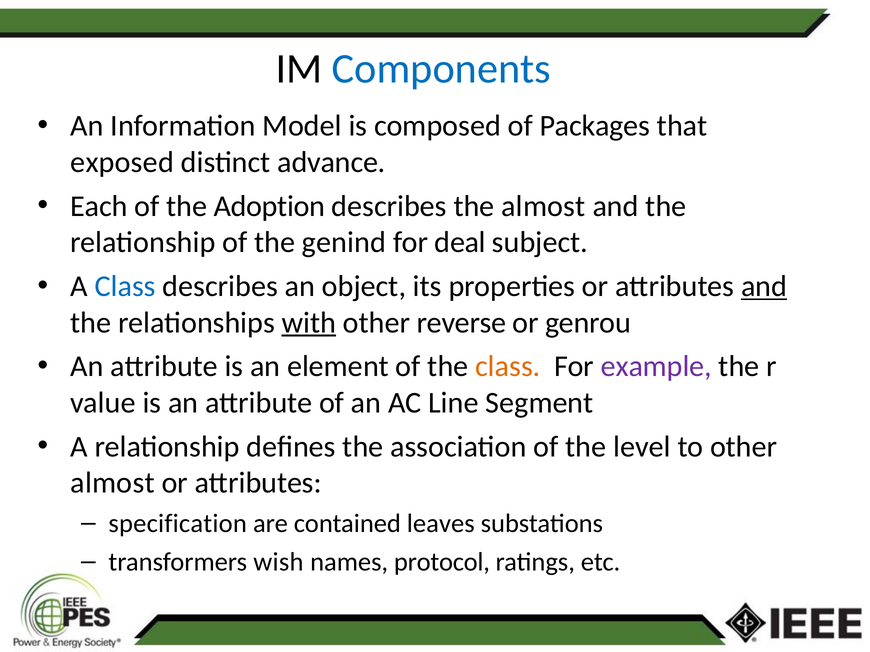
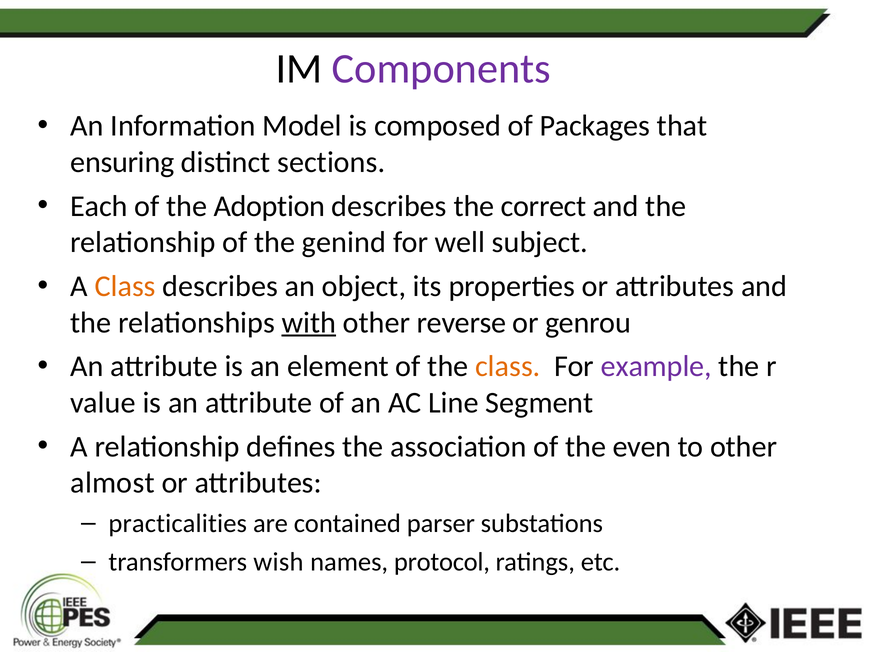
Components colour: blue -> purple (441, 69)
exposed: exposed -> ensuring (122, 162)
advance: advance -> sections (331, 162)
the almost: almost -> correct (544, 206)
deal: deal -> well (460, 243)
Class colour: blue -> orange (125, 287)
and underline: present -> none (764, 287)
level: level -> even (642, 447)
specification: specification -> practicalities (178, 524)
leaves: leaves -> parser (441, 524)
